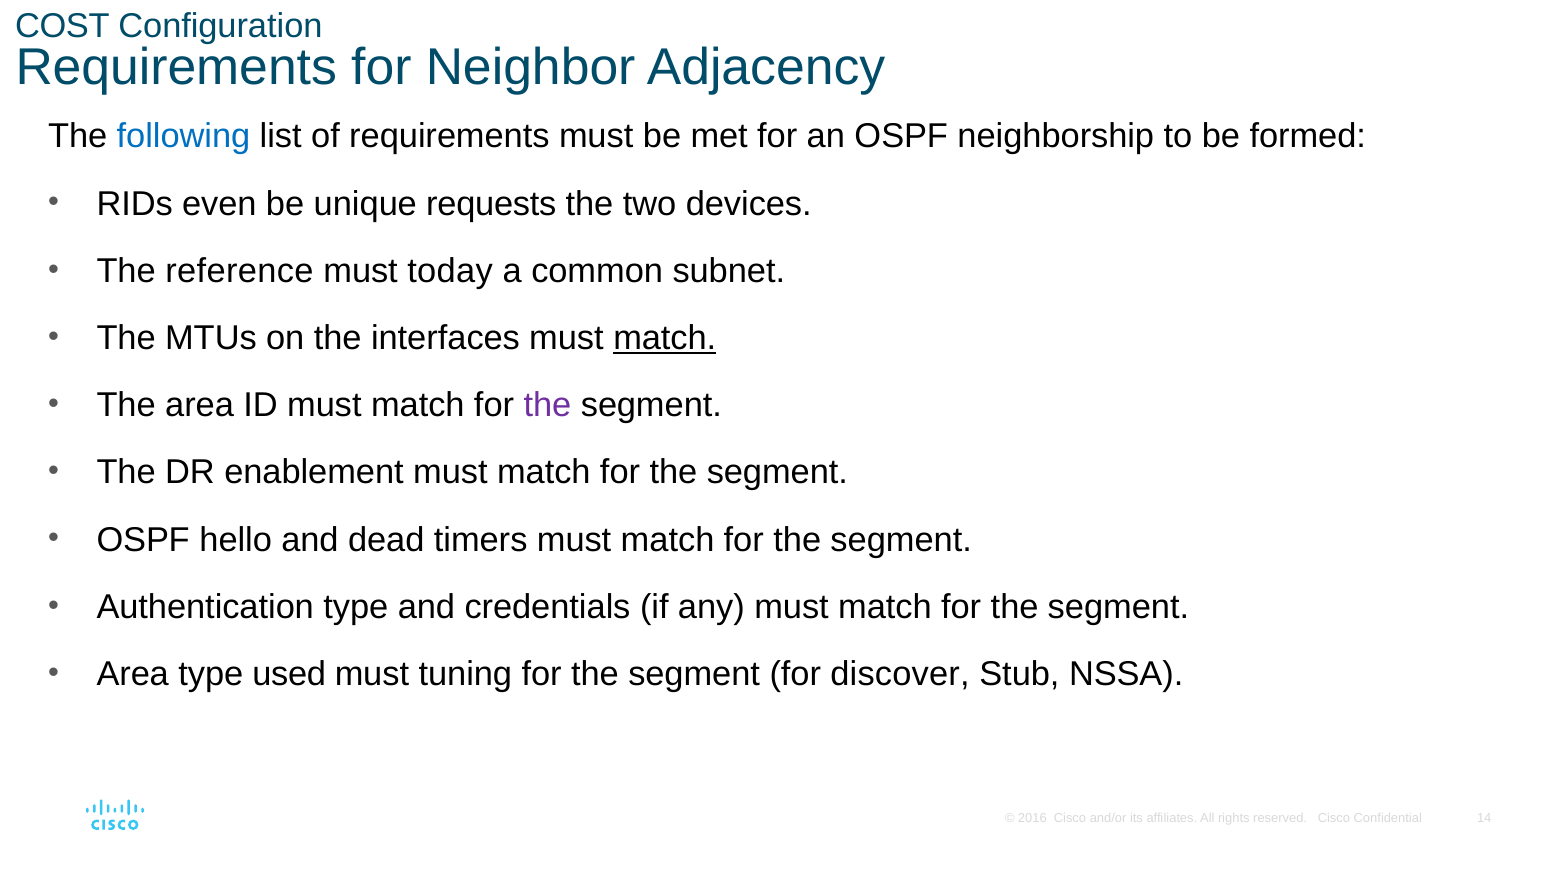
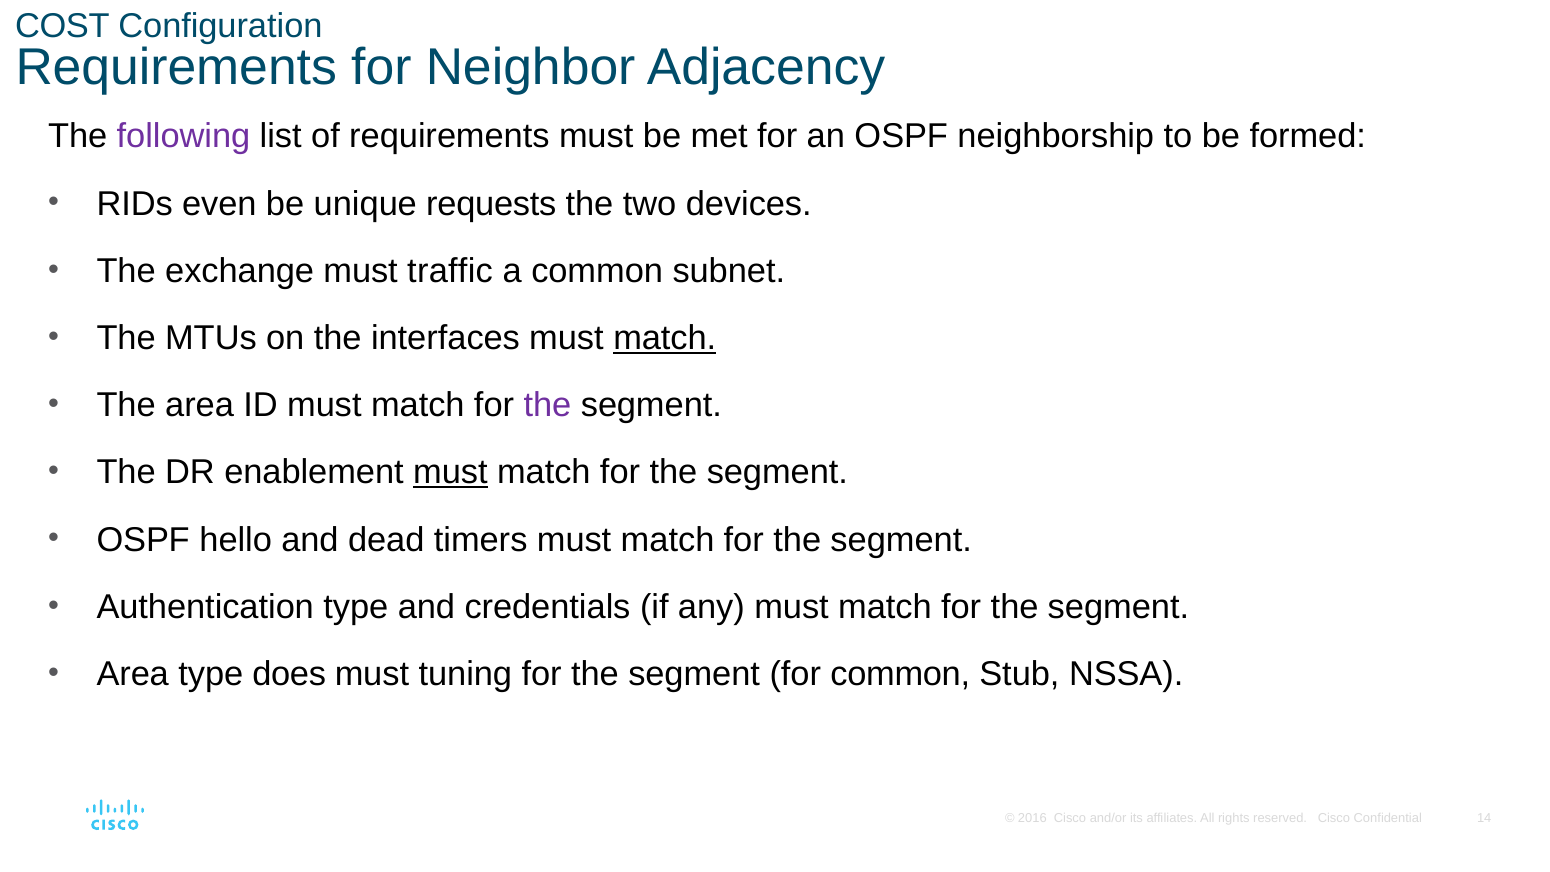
following colour: blue -> purple (183, 137)
reference: reference -> exchange (240, 271)
today: today -> traffic (450, 271)
must underline: none -> present (450, 472)
used: used -> does (289, 674)
for discover: discover -> common (900, 674)
